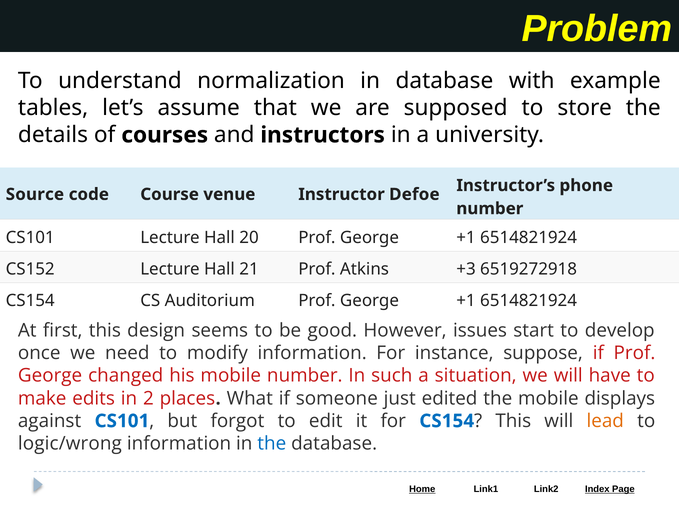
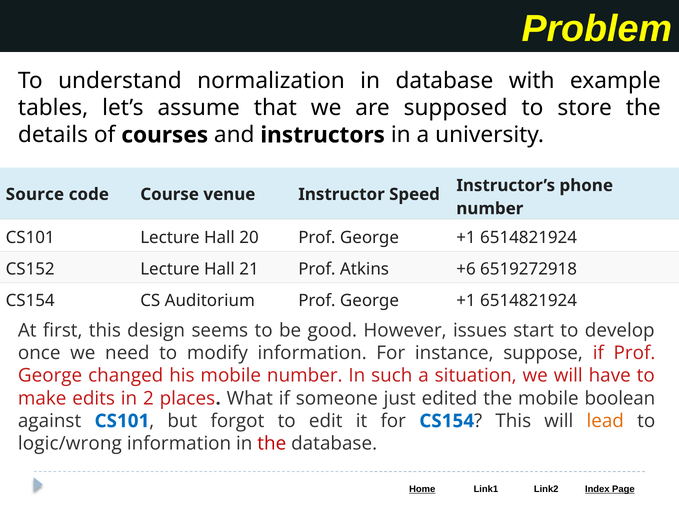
Defoe: Defoe -> Speed (414, 194)
+3: +3 -> +6 (466, 269)
displays: displays -> boolean (620, 399)
the colour: blue -> red (272, 444)
